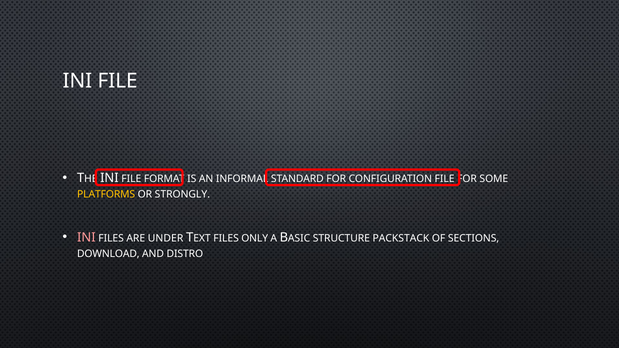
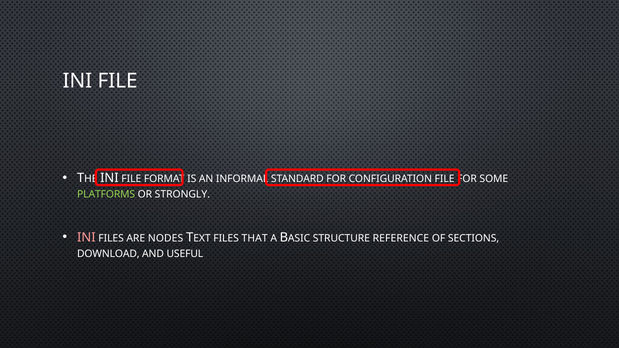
PLATFORMS colour: yellow -> light green (106, 195)
UNDER: UNDER -> NODES (166, 238)
ONLY: ONLY -> THAT (255, 238)
PACKSTACK: PACKSTACK -> REFERENCE (401, 238)
DISTRO: DISTRO -> USEFUL (185, 254)
